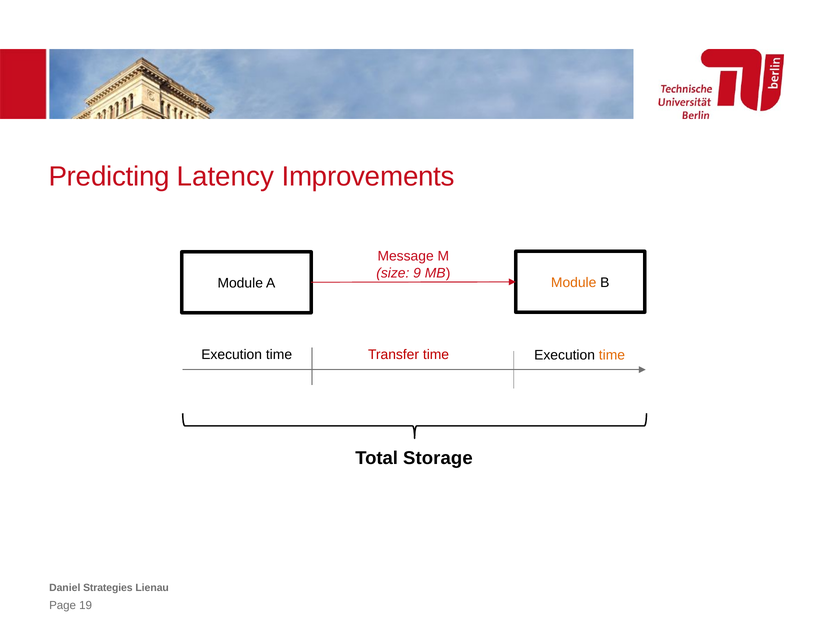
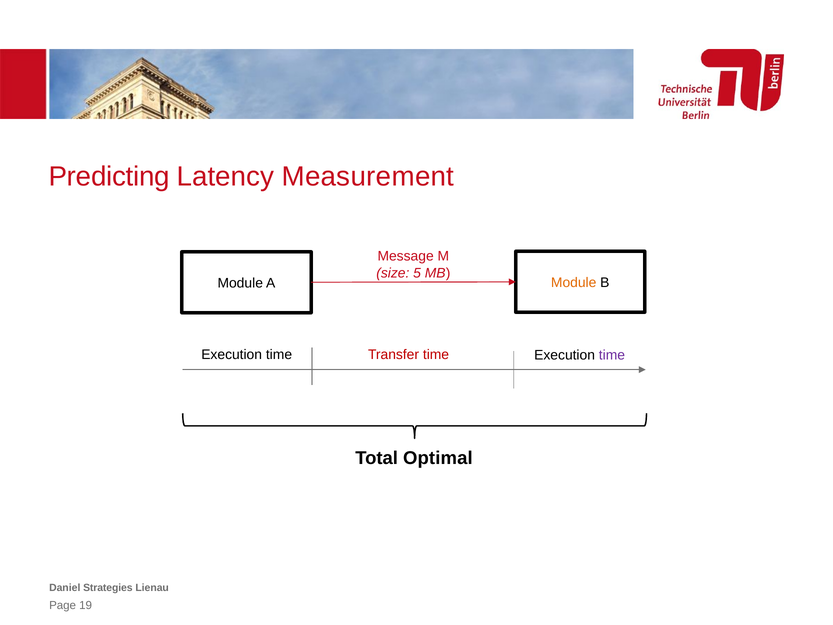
Improvements: Improvements -> Measurement (368, 176)
9: 9 -> 5 (417, 273)
time colour: orange -> purple (612, 355)
Storage: Storage -> Optimal (438, 458)
